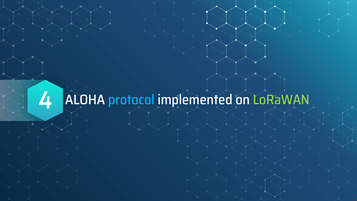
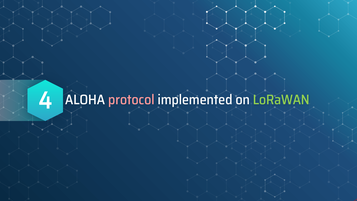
protocol colour: light blue -> pink (131, 100)
